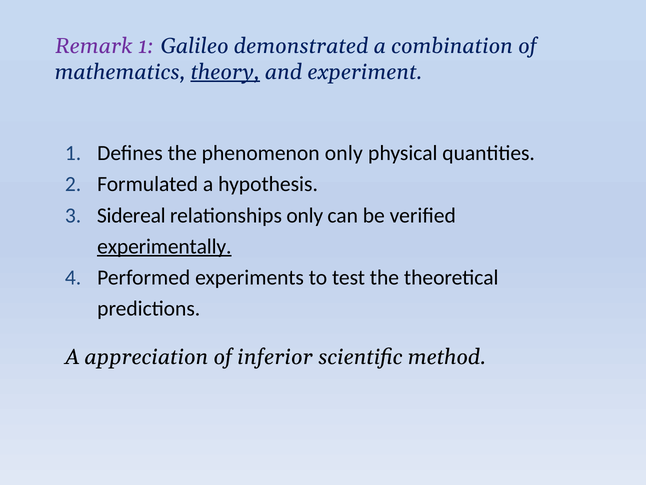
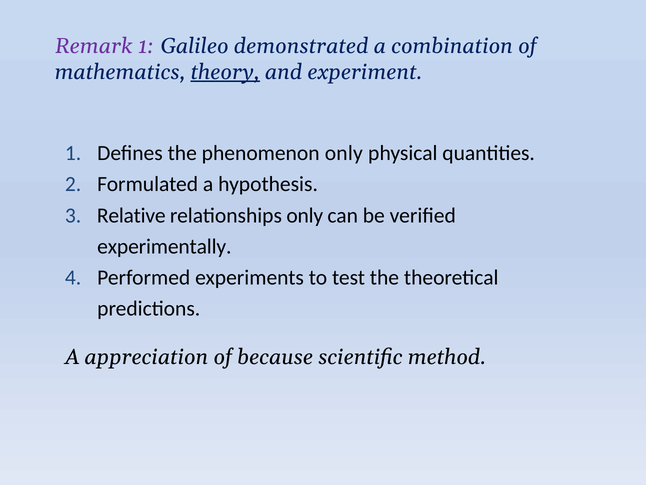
Sidereal: Sidereal -> Relative (131, 215)
experimentally underline: present -> none (164, 246)
inferior: inferior -> because (275, 357)
